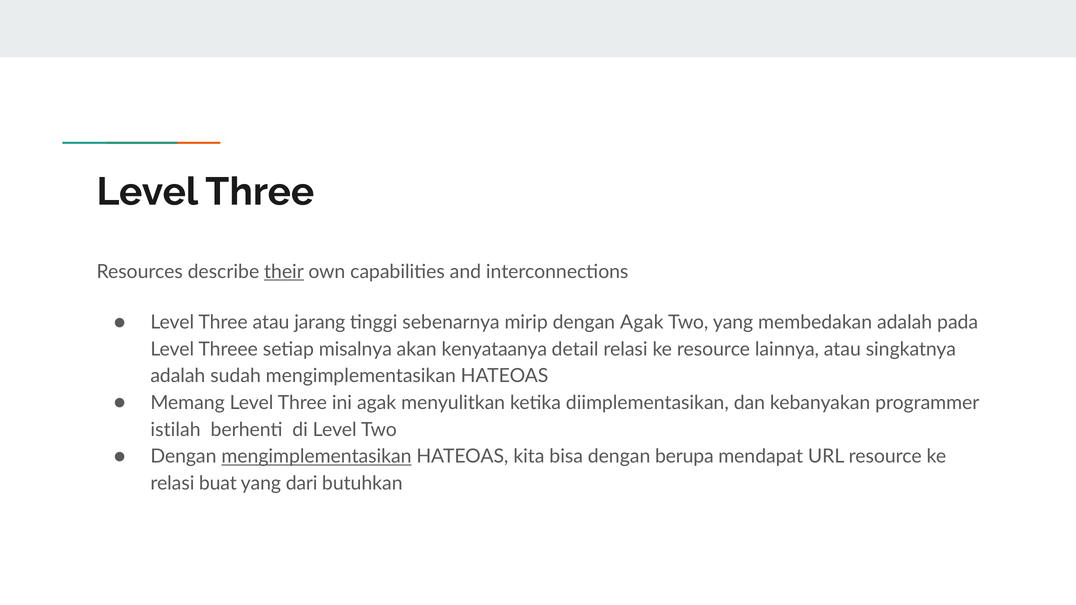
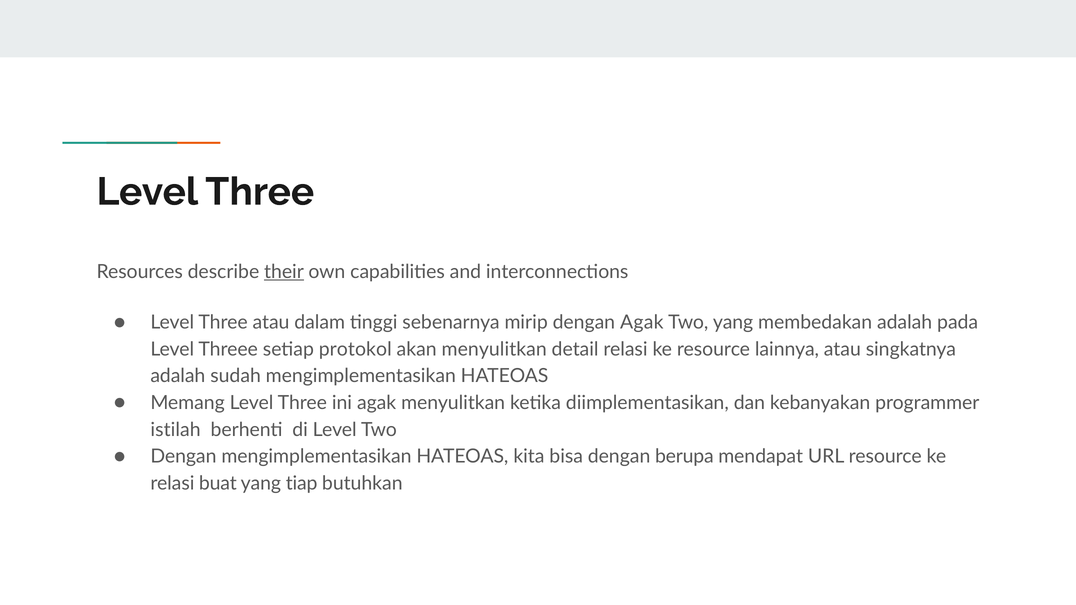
jarang: jarang -> dalam (320, 323)
misalnya: misalnya -> protokol (355, 349)
akan kenyataanya: kenyataanya -> menyulitkan (494, 349)
mengimplementasikan underline: present -> none (316, 457)
dari: dari -> tiap (302, 484)
